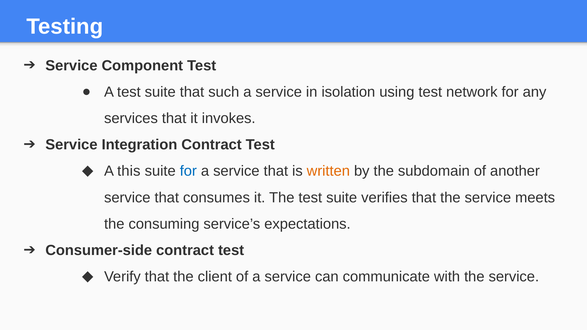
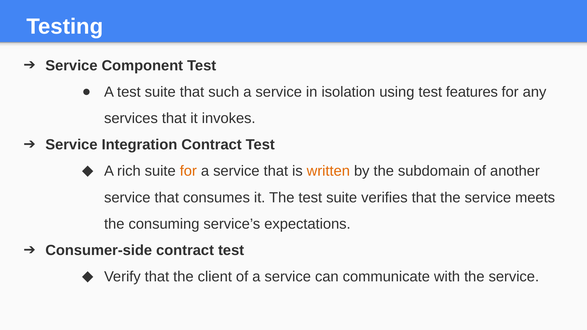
network: network -> features (472, 92)
this: this -> rich (129, 171)
for colour: blue -> orange (188, 171)
